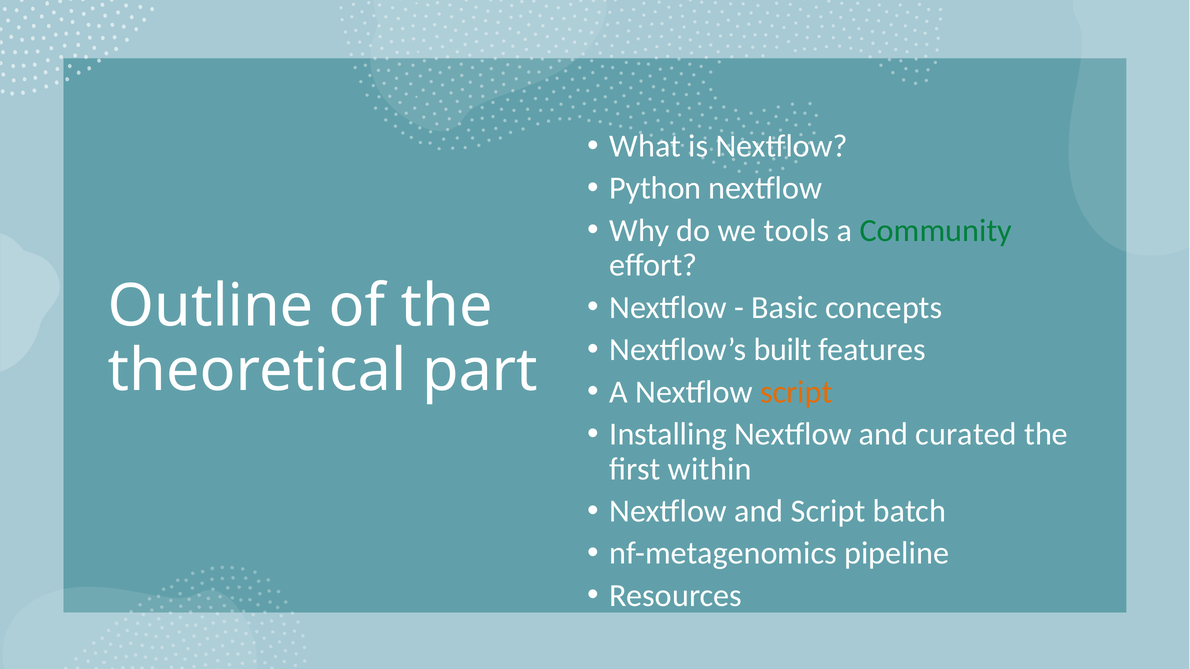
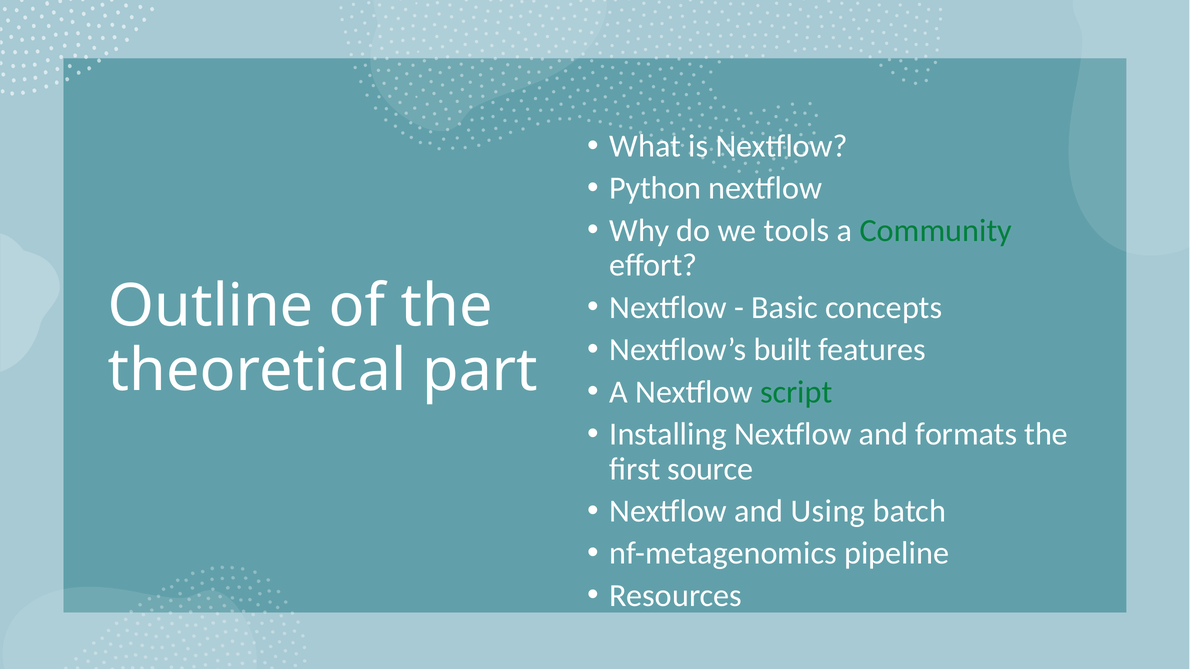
script colour: orange -> green (796, 392)
curated: curated -> formats (966, 434)
within: within -> source (710, 469)
and Script: Script -> Using (828, 511)
